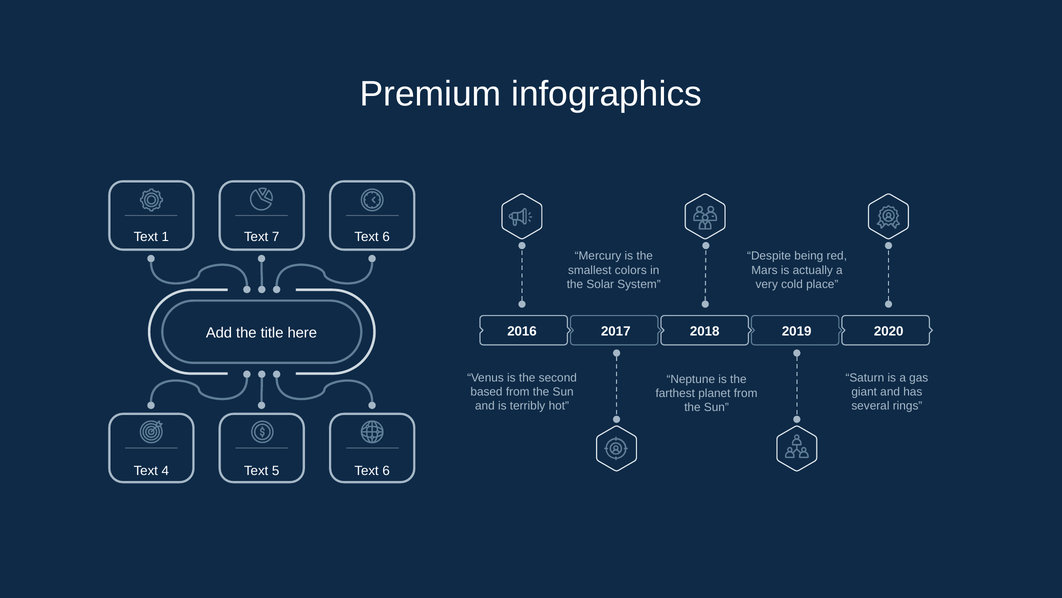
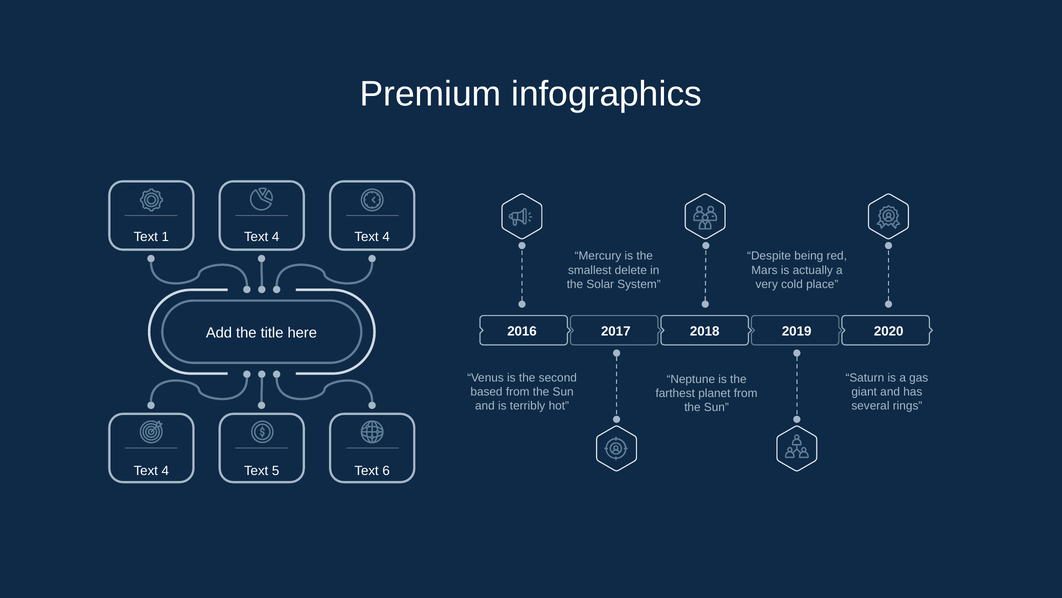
1 Text 7: 7 -> 4 (276, 236)
6: 6 -> 4 (386, 236)
colors: colors -> delete (631, 270)
